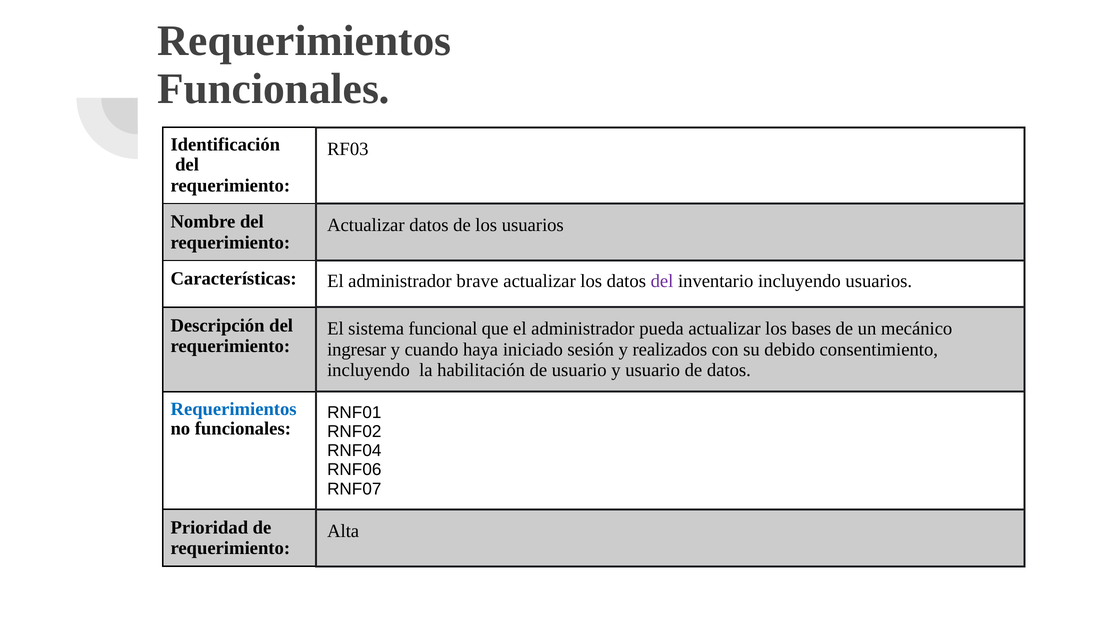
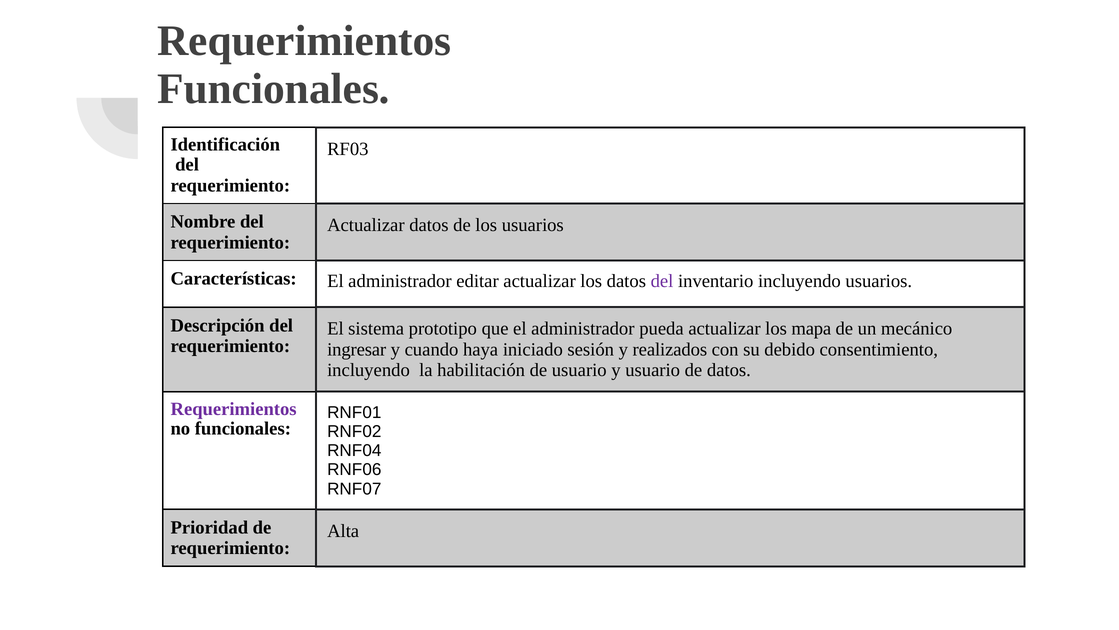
brave: brave -> editar (478, 281)
funcional: funcional -> prototipo (443, 329)
bases: bases -> mapa (811, 329)
Requerimientos colour: blue -> purple (234, 409)
